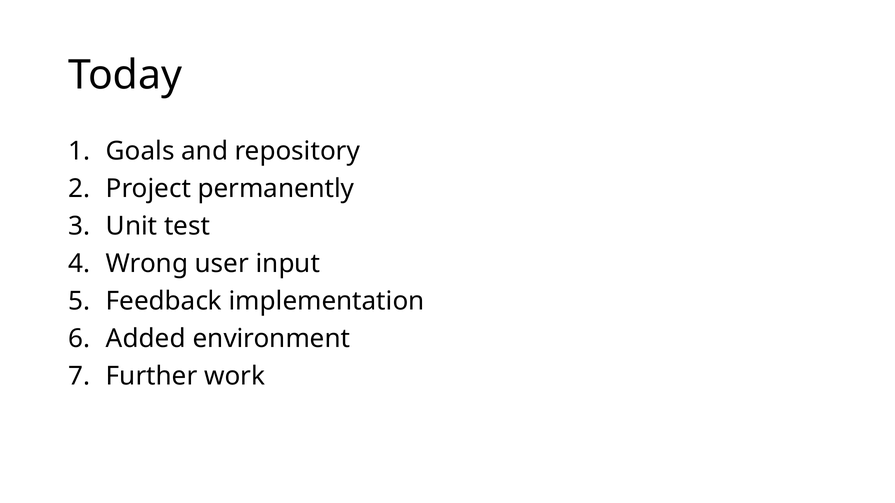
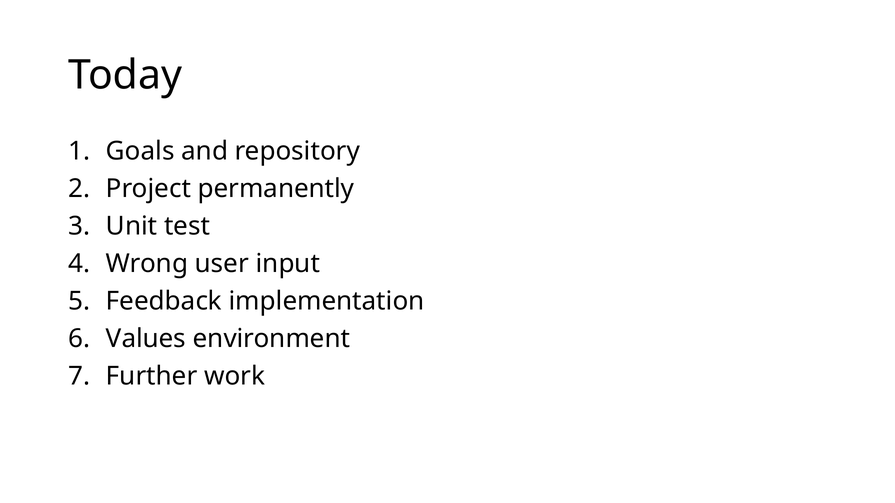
Added: Added -> Values (146, 339)
